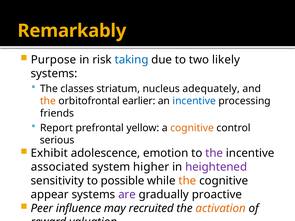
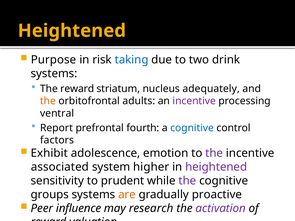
Remarkably: Remarkably -> Heightened (72, 31)
likely: likely -> drink (226, 60)
The classes: classes -> reward (77, 89)
earlier: earlier -> adults (139, 101)
incentive colour: blue -> purple (194, 101)
friends: friends -> ventral (57, 113)
yellow: yellow -> fourth (143, 128)
cognitive colour: orange -> blue (192, 128)
serious: serious -> factors (57, 140)
possible: possible -> prudent (123, 181)
the colour: orange -> purple (187, 181)
appear: appear -> groups (50, 195)
are colour: purple -> orange (127, 195)
recruited: recruited -> research (151, 208)
activation colour: orange -> purple (221, 208)
